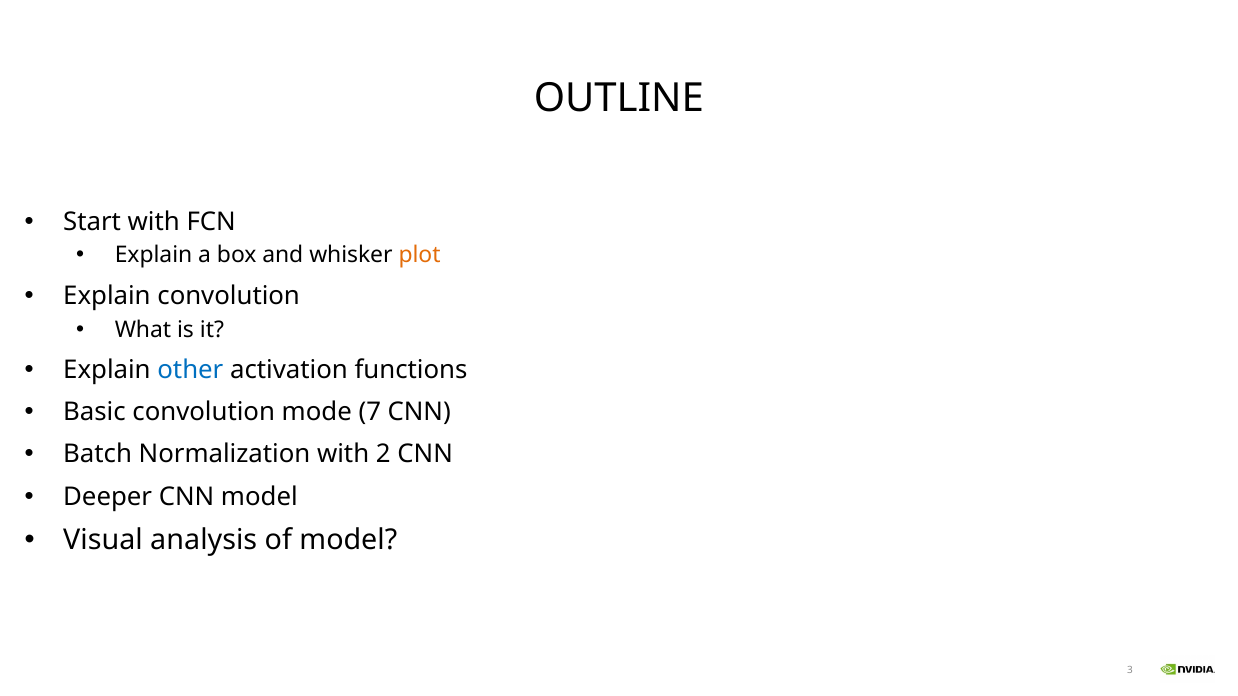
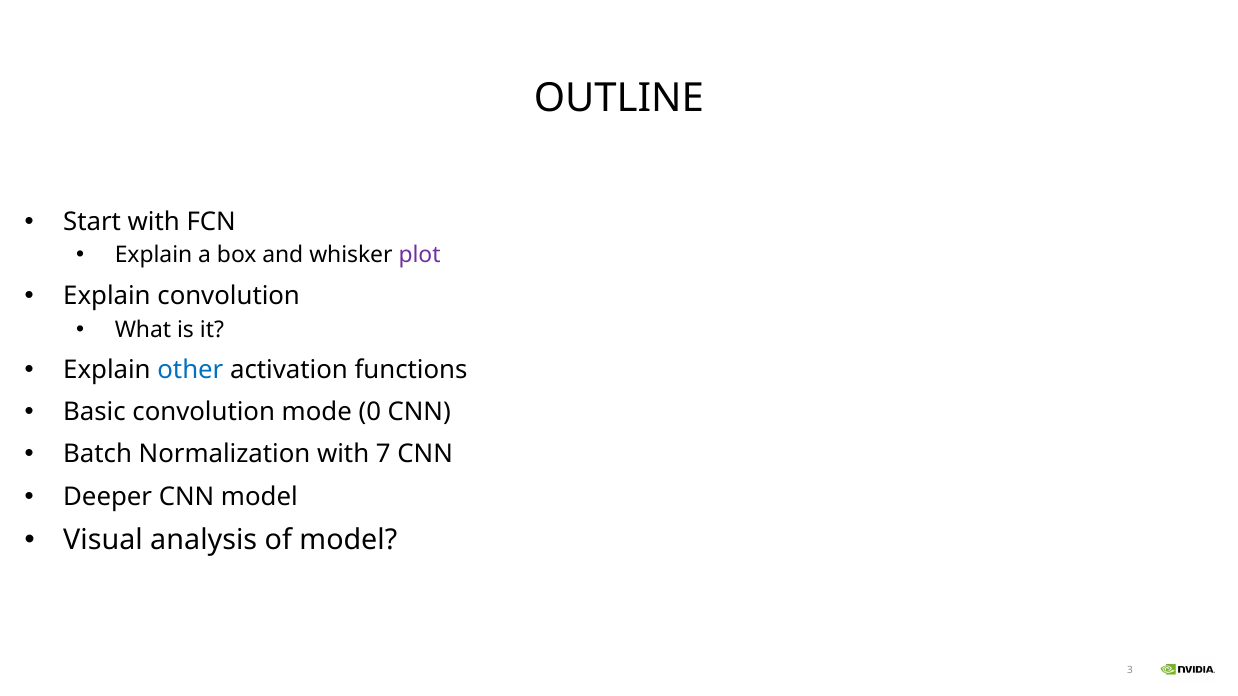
plot colour: orange -> purple (420, 256)
7: 7 -> 0 (370, 412)
2: 2 -> 7 (383, 455)
